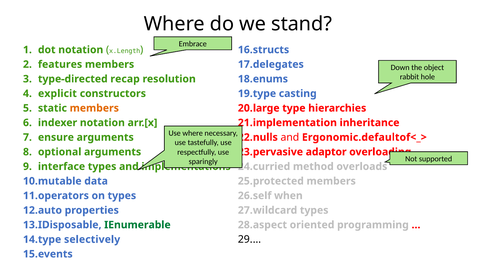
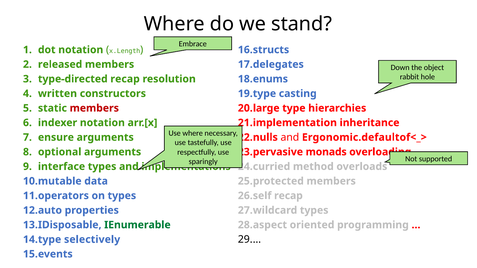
features: features -> released (60, 64)
explicit: explicit -> written (57, 94)
members colour: orange -> red (94, 108)
adaptor: adaptor -> monads (326, 152)
when: when -> recap (288, 196)
